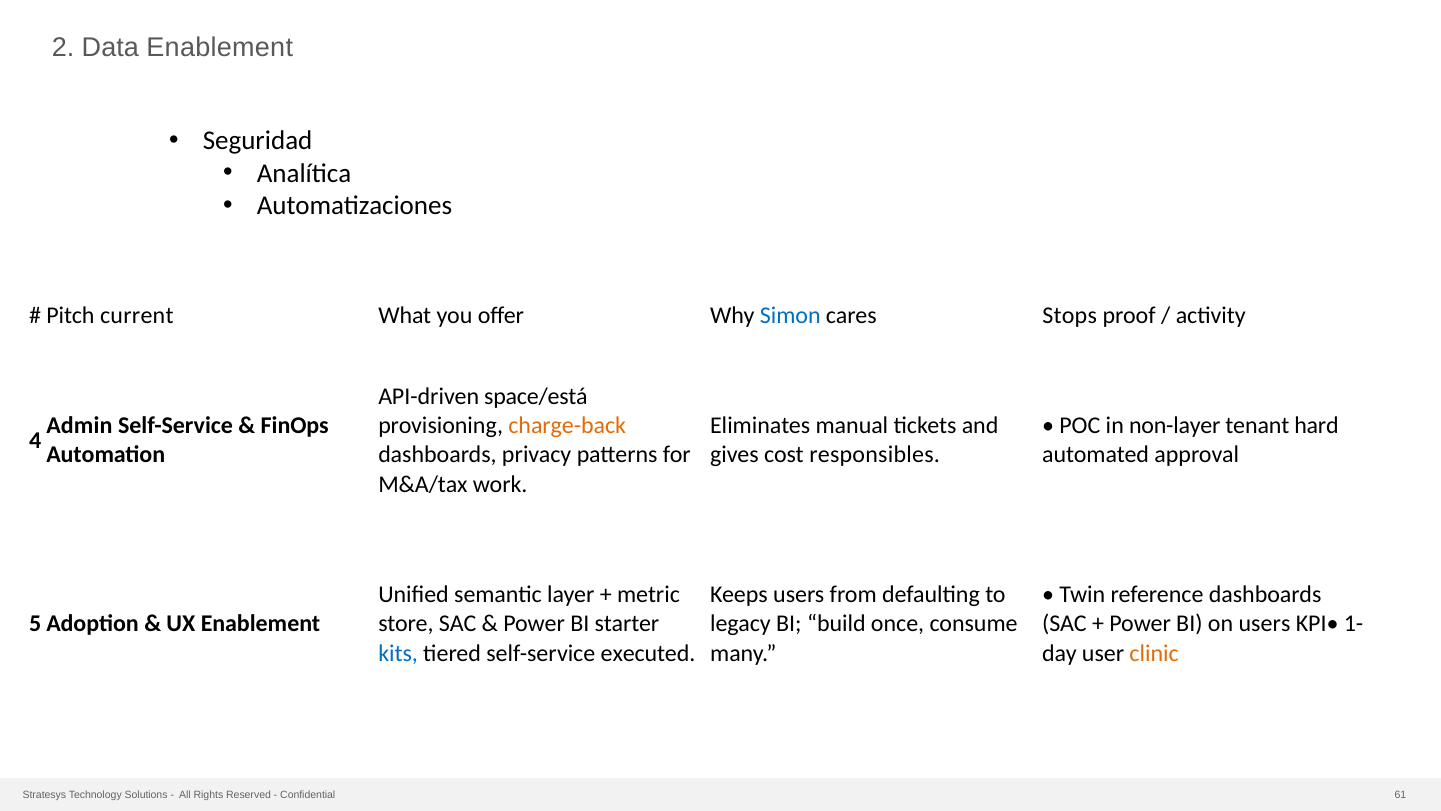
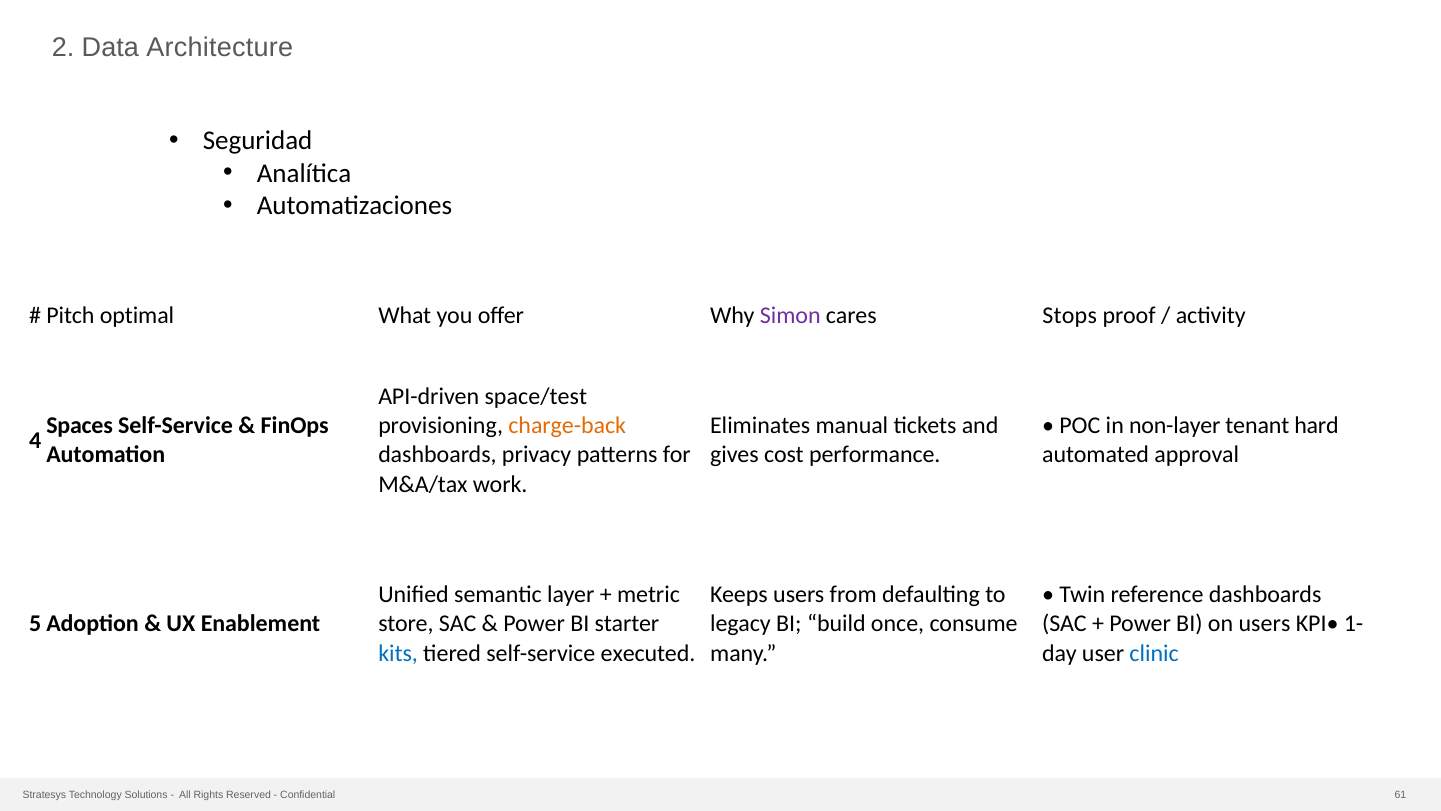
Data Enablement: Enablement -> Architecture (220, 47)
current: current -> optimal (137, 316)
Simon colour: blue -> purple (790, 316)
space/está: space/está -> space/test (536, 396)
Admin: Admin -> Spaces (80, 425)
responsibles: responsibles -> performance (875, 455)
clinic colour: orange -> blue (1154, 653)
